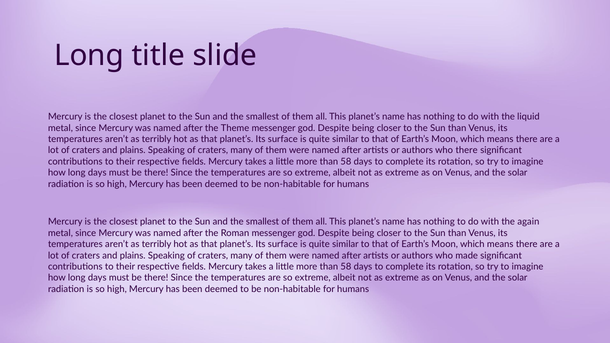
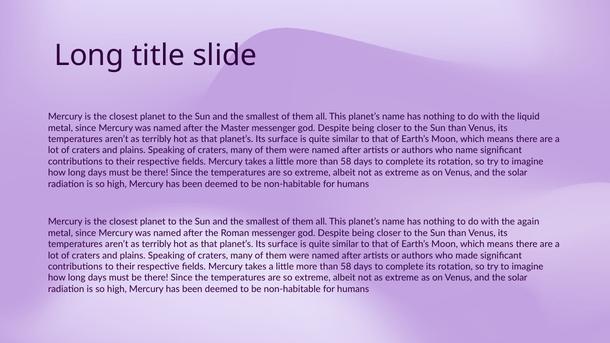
Theme: Theme -> Master (235, 128)
who there: there -> name (467, 150)
